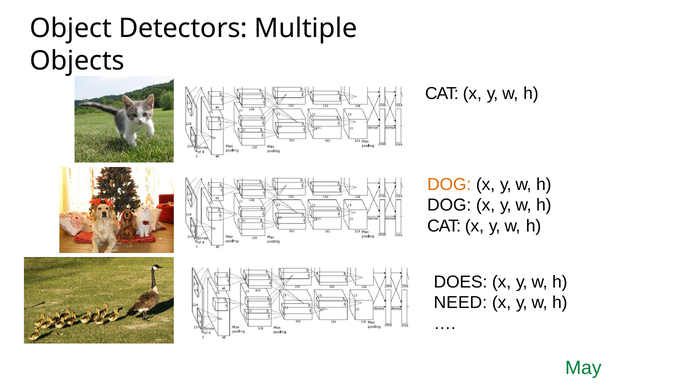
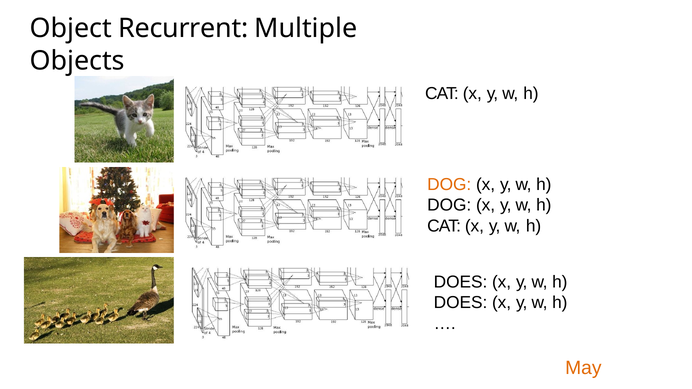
Detectors: Detectors -> Recurrent (183, 28)
NEED: NEED -> DOES (461, 303)
May colour: green -> orange (583, 368)
